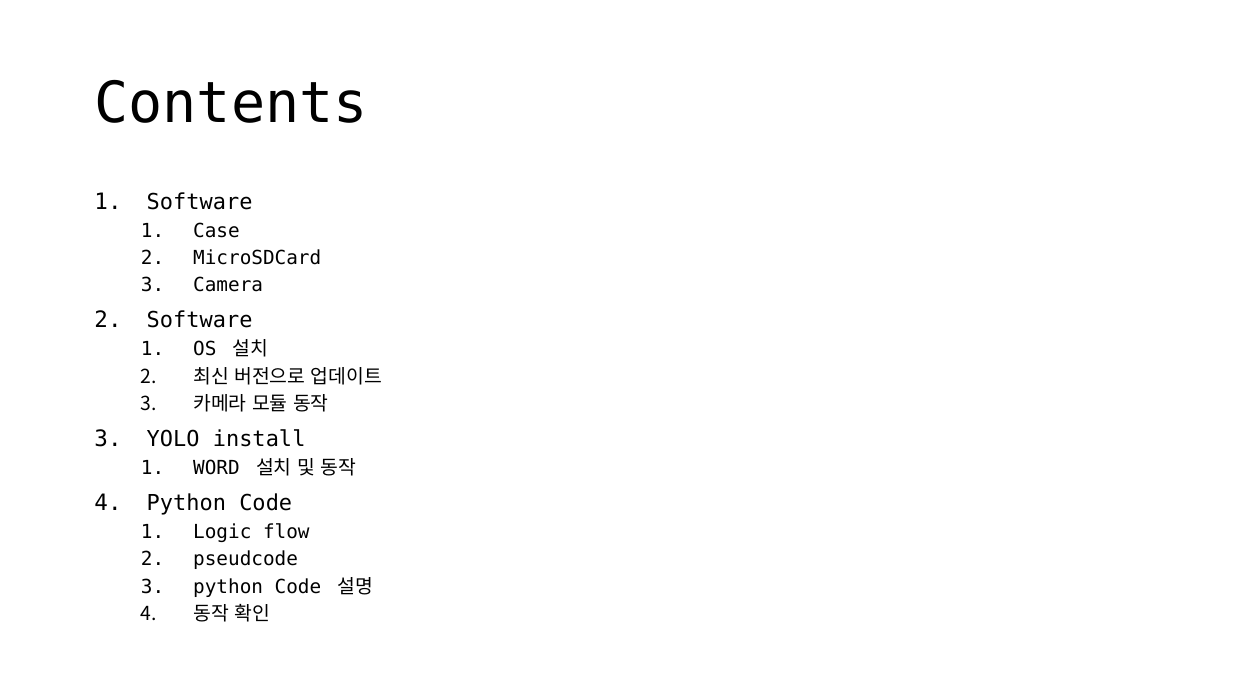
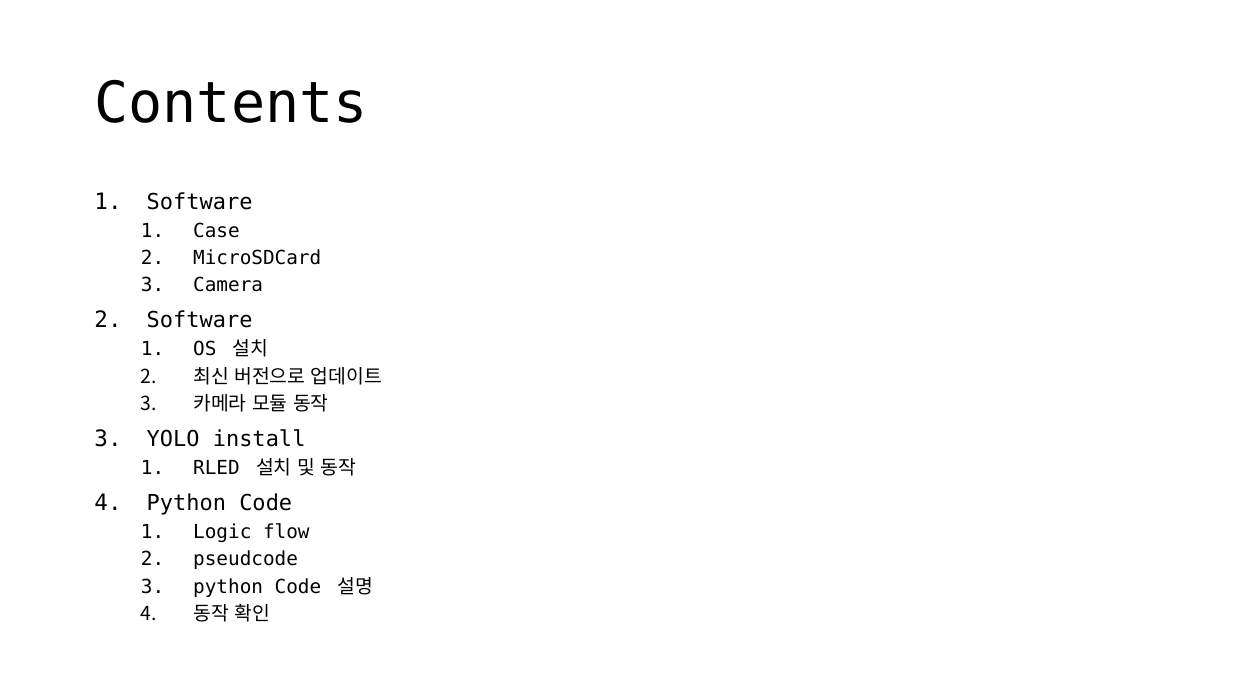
WORD: WORD -> RLED (216, 468)
